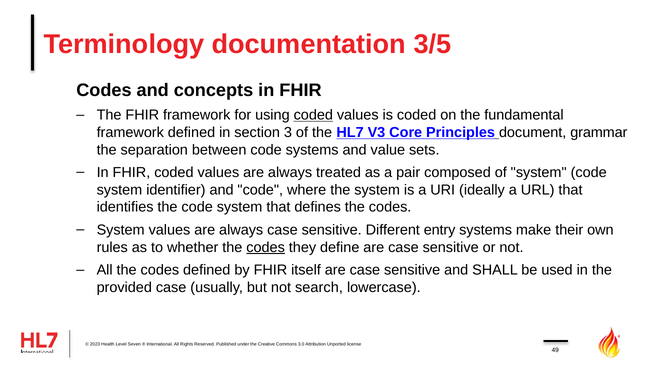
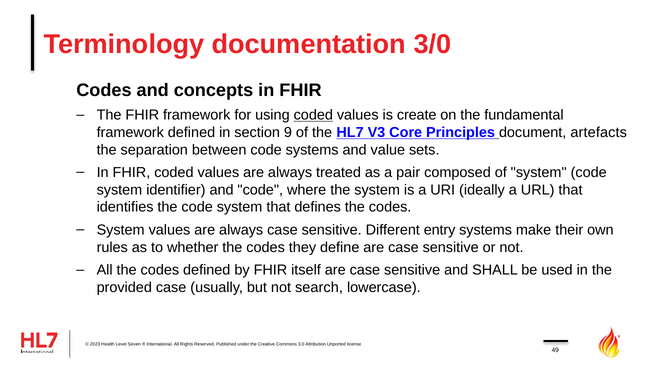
3/5: 3/5 -> 3/0 (432, 44)
is coded: coded -> create (417, 115)
3: 3 -> 9 (288, 133)
grammar: grammar -> artefacts (599, 133)
codes underline: present -> none (266, 247)
